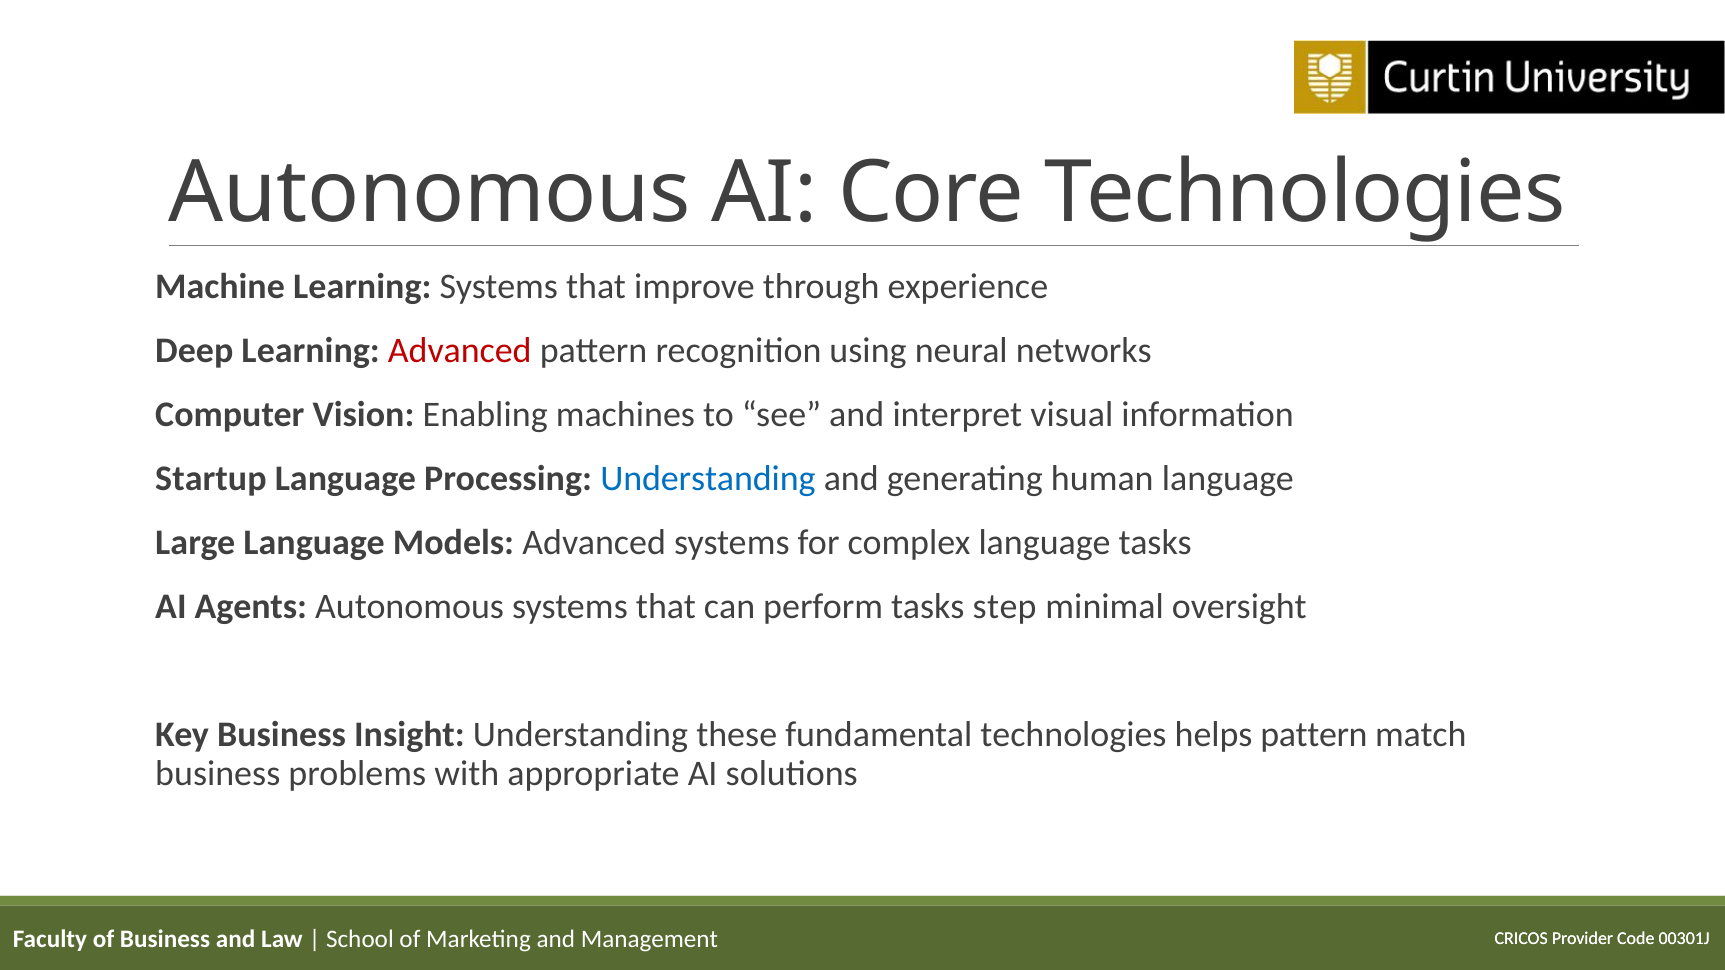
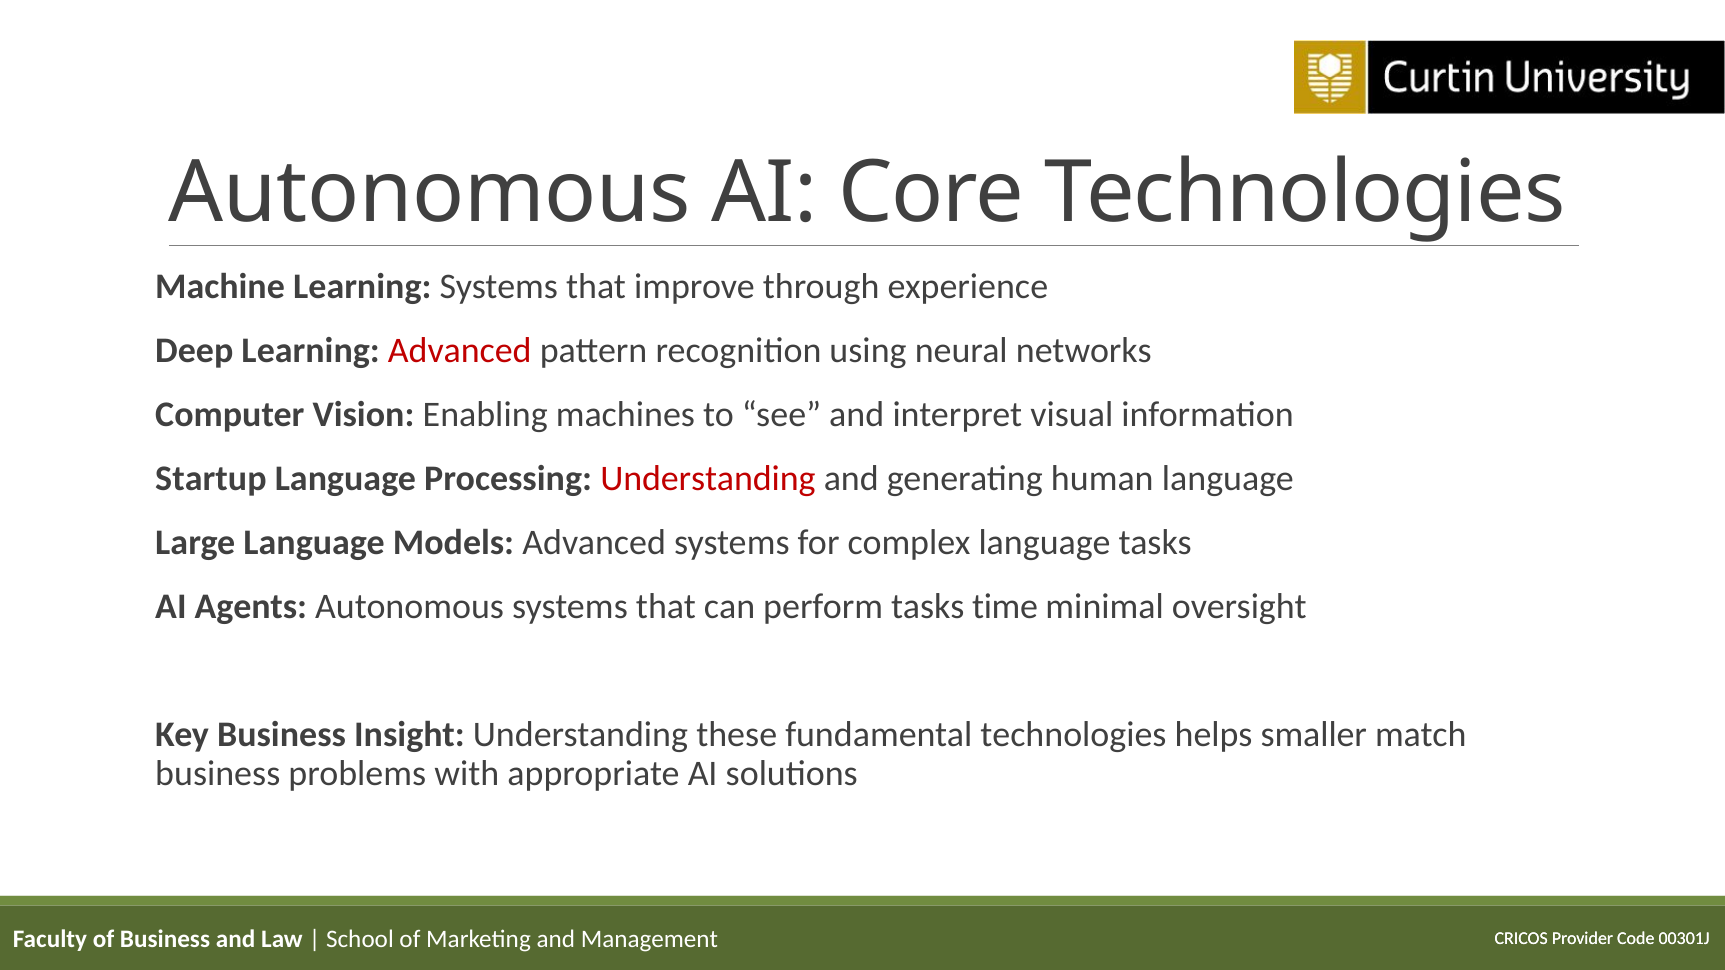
Understanding colour: blue -> red (708, 479)
step: step -> time (1005, 607)
helps pattern: pattern -> smaller (1314, 735)
